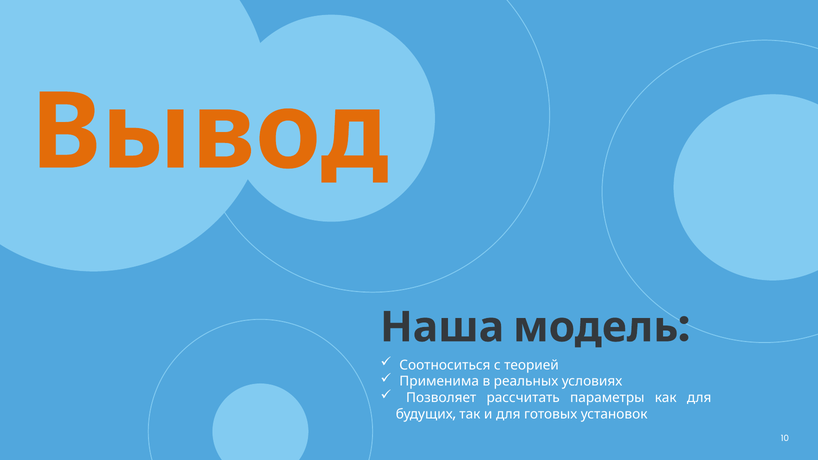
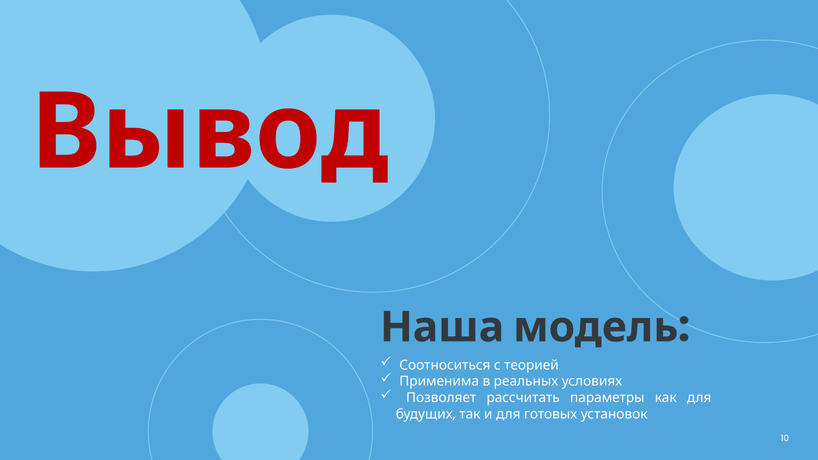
Вывод colour: orange -> red (210, 133)
